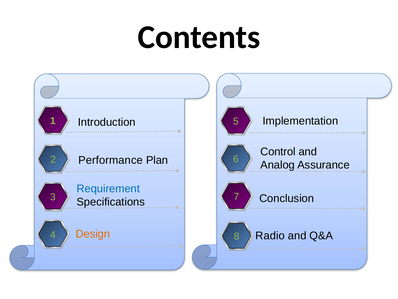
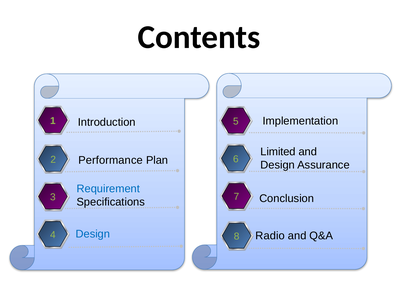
Control: Control -> Limited (278, 151)
Analog: Analog -> Design (278, 165)
Design colour: orange -> blue (93, 234)
